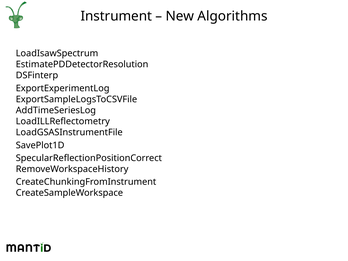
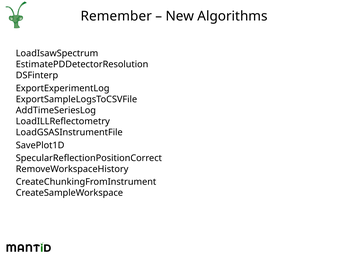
Instrument: Instrument -> Remember (116, 16)
